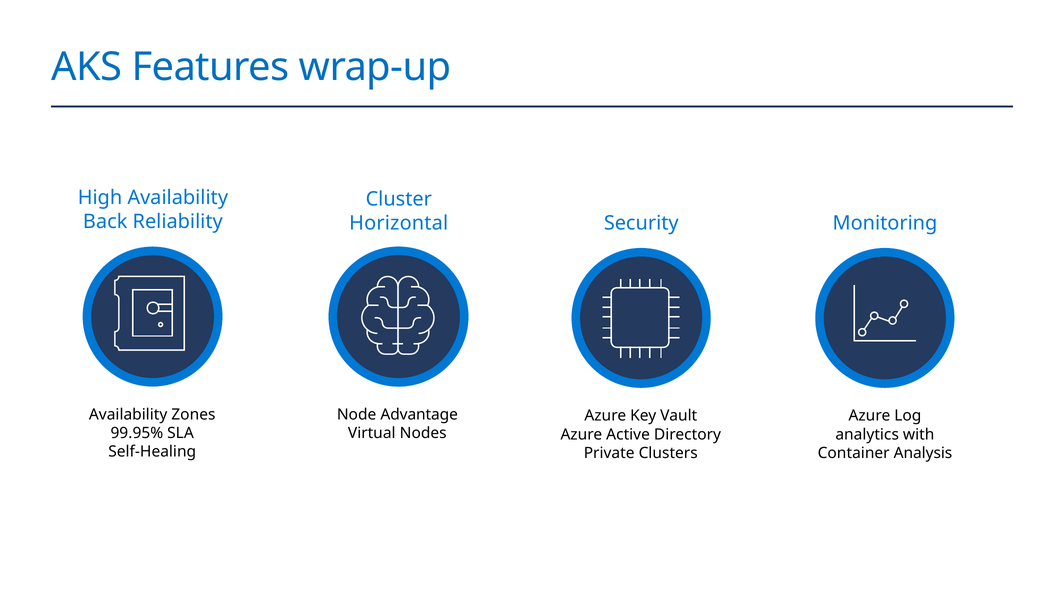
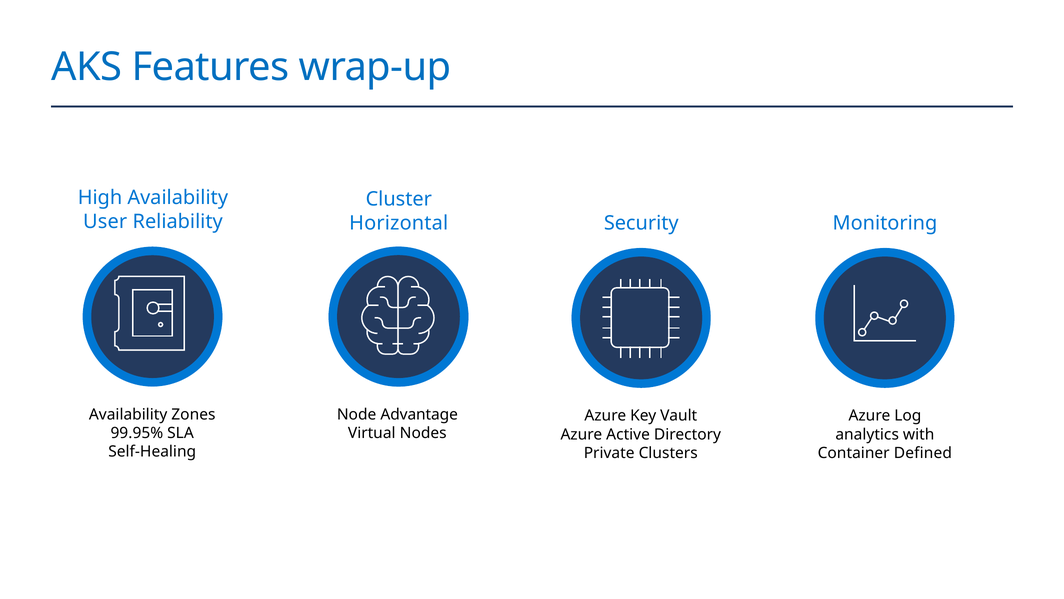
Back: Back -> User (105, 222)
Analysis: Analysis -> Defined (923, 453)
